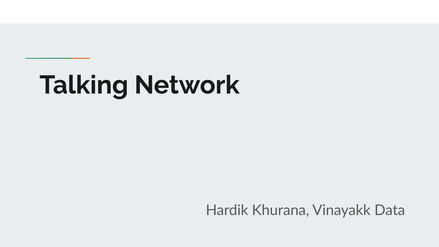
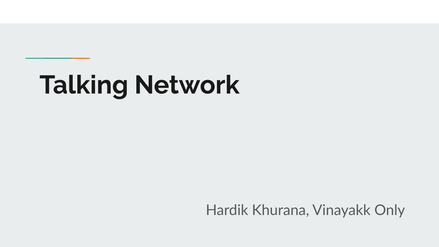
Data: Data -> Only (390, 210)
